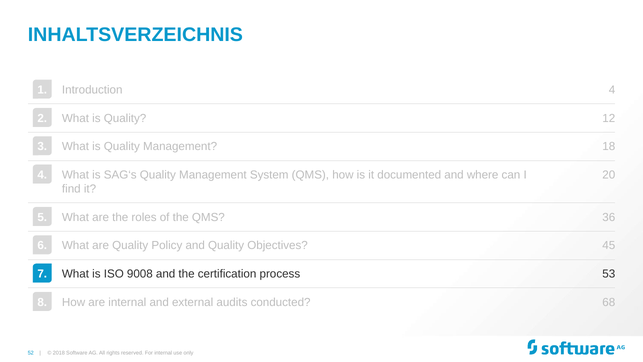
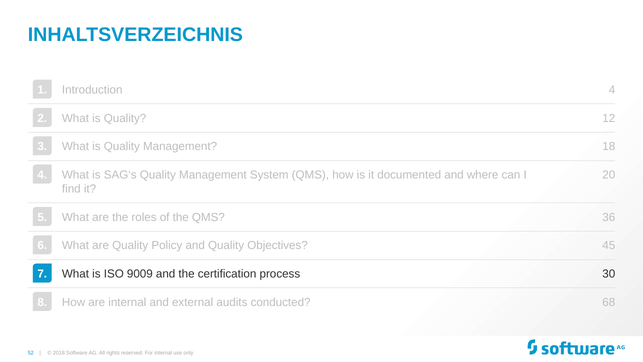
53: 53 -> 30 (609, 274)
9008: 9008 -> 9009 (140, 274)
